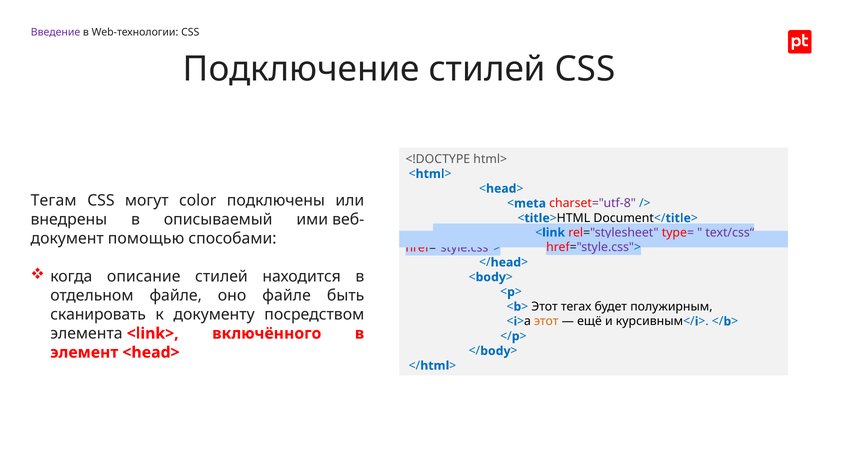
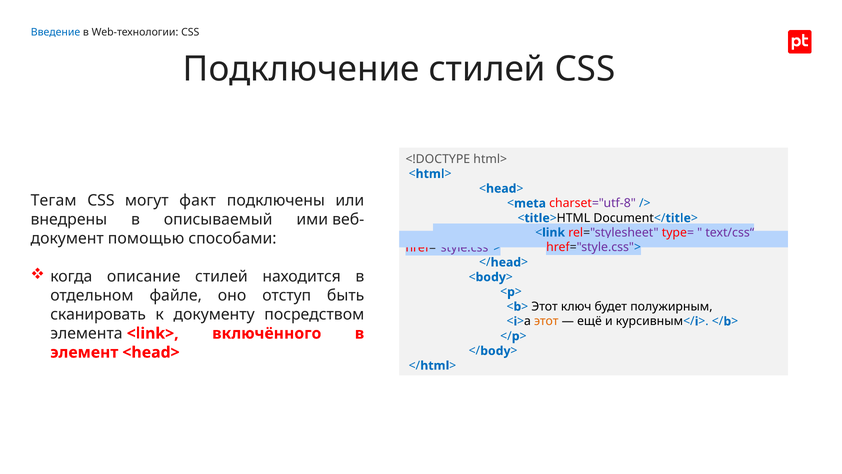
Введение colour: purple -> blue (56, 32)
color: color -> факт (198, 201)
оно файле: файле -> отступ (287, 295)
тегах: тегах -> ключ (576, 306)
